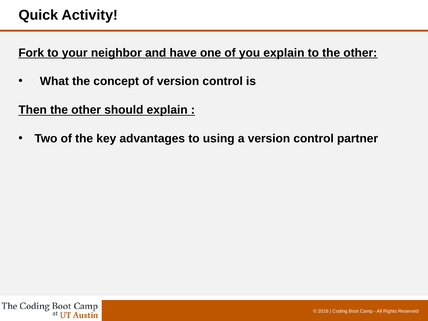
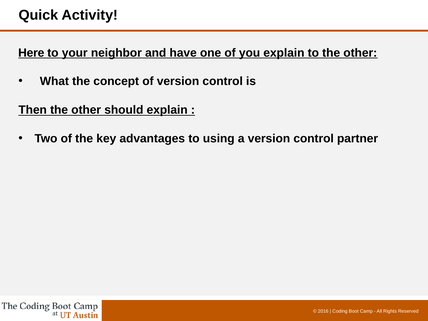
Fork: Fork -> Here (31, 53)
